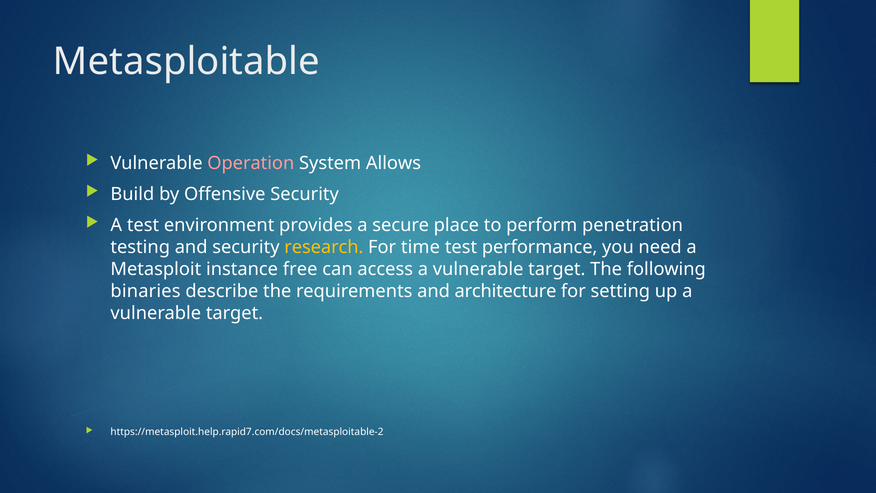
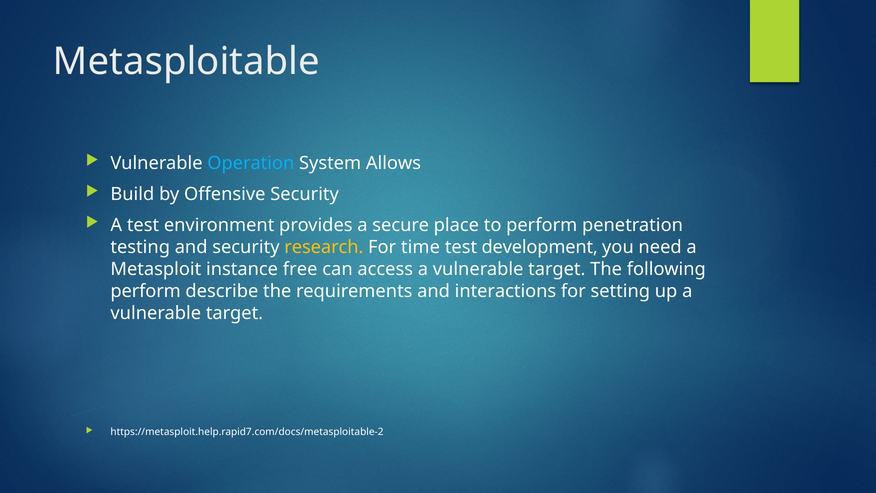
Operation colour: pink -> light blue (251, 163)
performance: performance -> development (540, 247)
binaries: binaries -> perform (146, 291)
architecture: architecture -> interactions (505, 291)
